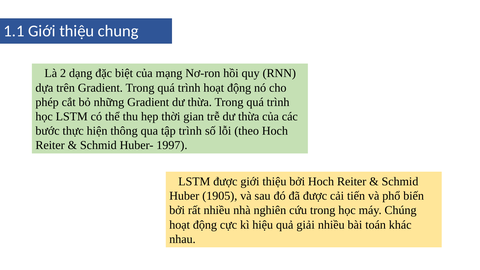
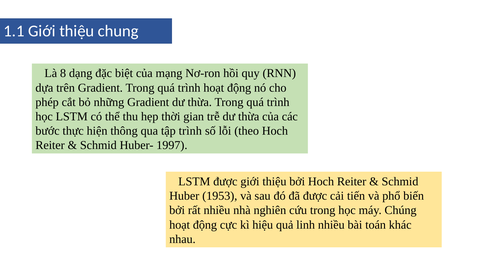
2: 2 -> 8 (63, 73)
1905: 1905 -> 1953 (220, 196)
giải: giải -> linh (306, 225)
